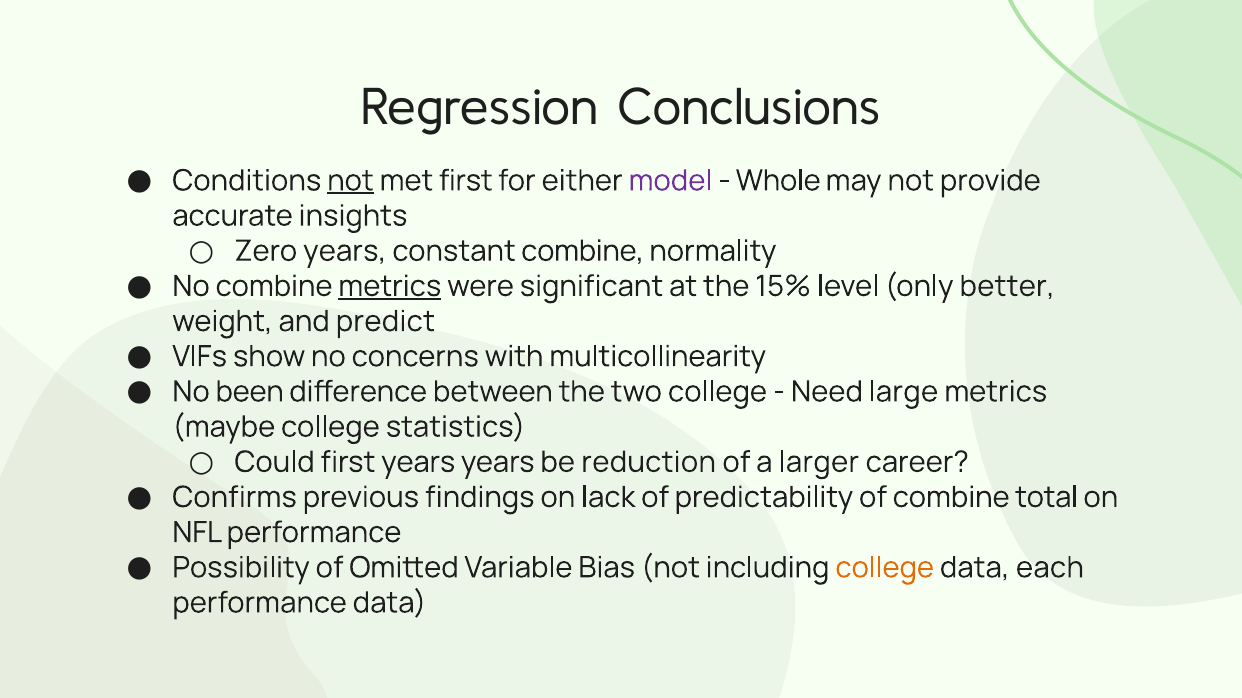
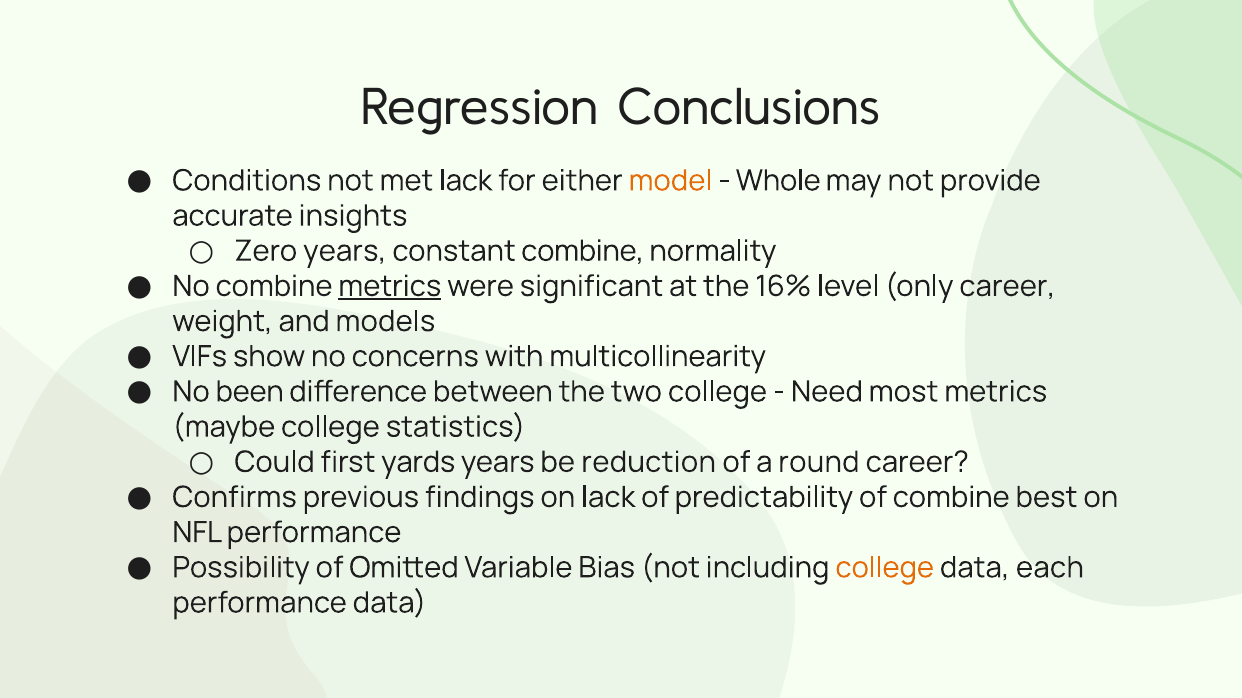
not underline: present -> none (350, 181)
met first: first -> lack (466, 181)
model colour: purple -> orange (670, 181)
15%: 15% -> 16% (783, 286)
only better: better -> career (1007, 286)
predict: predict -> models (385, 322)
large: large -> most (904, 392)
first years: years -> yards (418, 463)
larger: larger -> round (819, 463)
total: total -> best (1046, 498)
